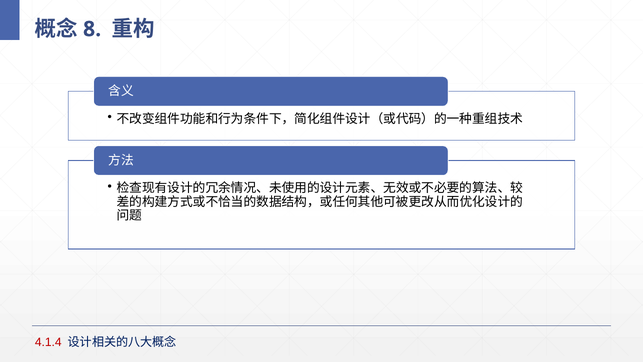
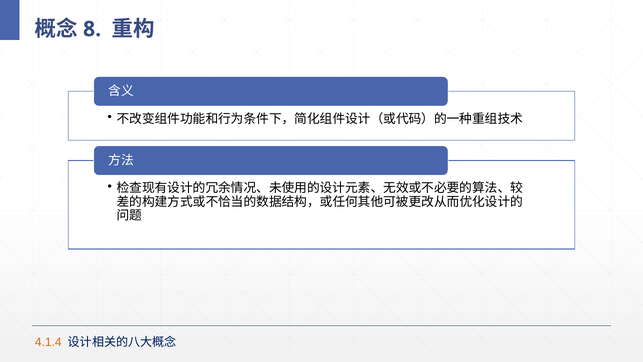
4.1.4 colour: red -> orange (48, 342)
